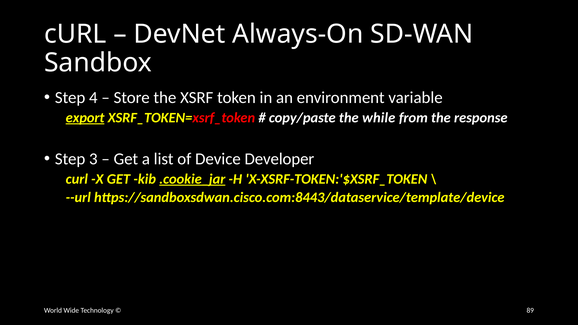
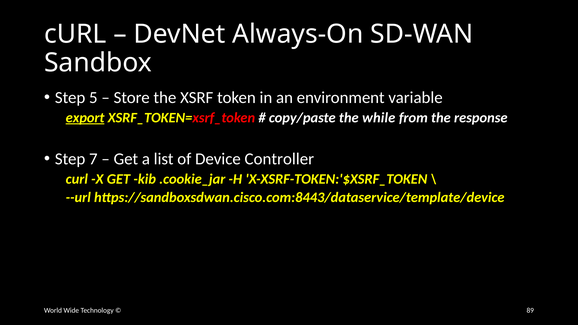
4: 4 -> 5 (93, 98)
3: 3 -> 7 (93, 159)
Developer: Developer -> Controller (279, 159)
.cookie_jar underline: present -> none (192, 179)
